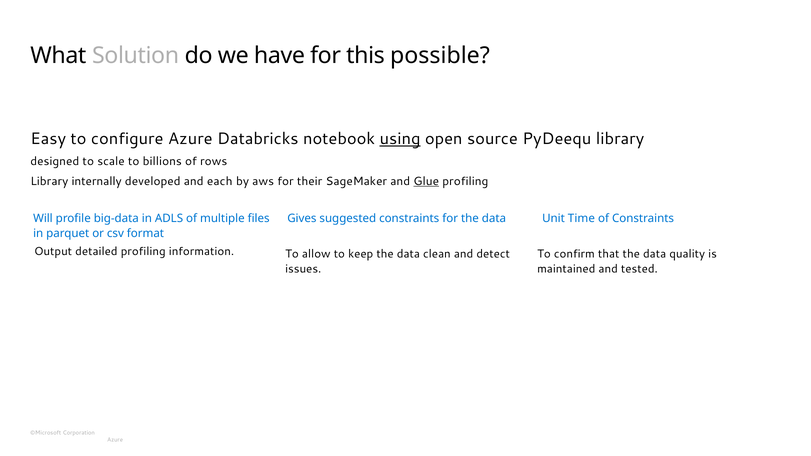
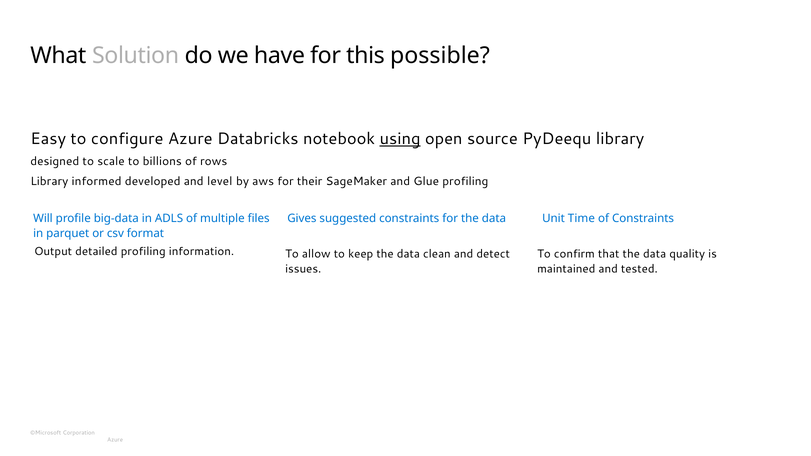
internally: internally -> informed (97, 181)
each: each -> level (220, 181)
Glue underline: present -> none (426, 181)
